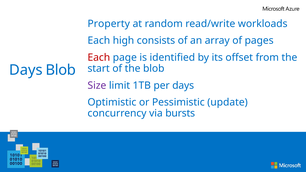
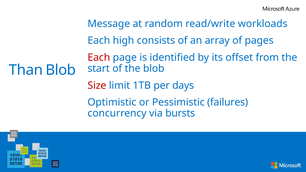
Property: Property -> Message (109, 24)
Days: Days -> Than (26, 70)
Size colour: purple -> red (97, 85)
update: update -> failures (228, 102)
